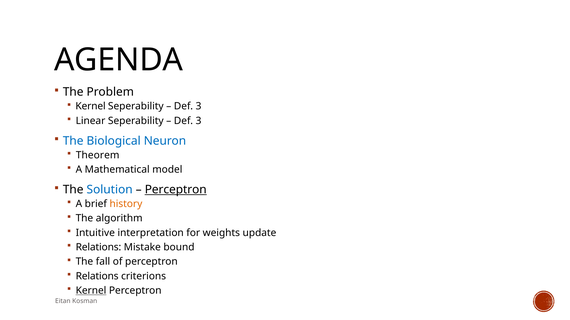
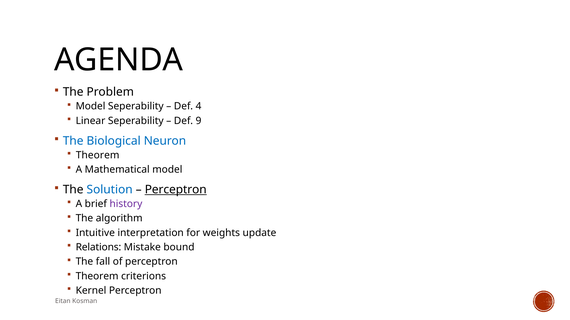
Kernel: Kernel -> Model (91, 106)
3: 3 -> 4 (199, 106)
3: 3 -> 9 (199, 121)
history colour: orange -> purple (126, 204)
Relations: Relations -> Theorem (97, 277)
Kernel underline: present -> none (91, 291)
